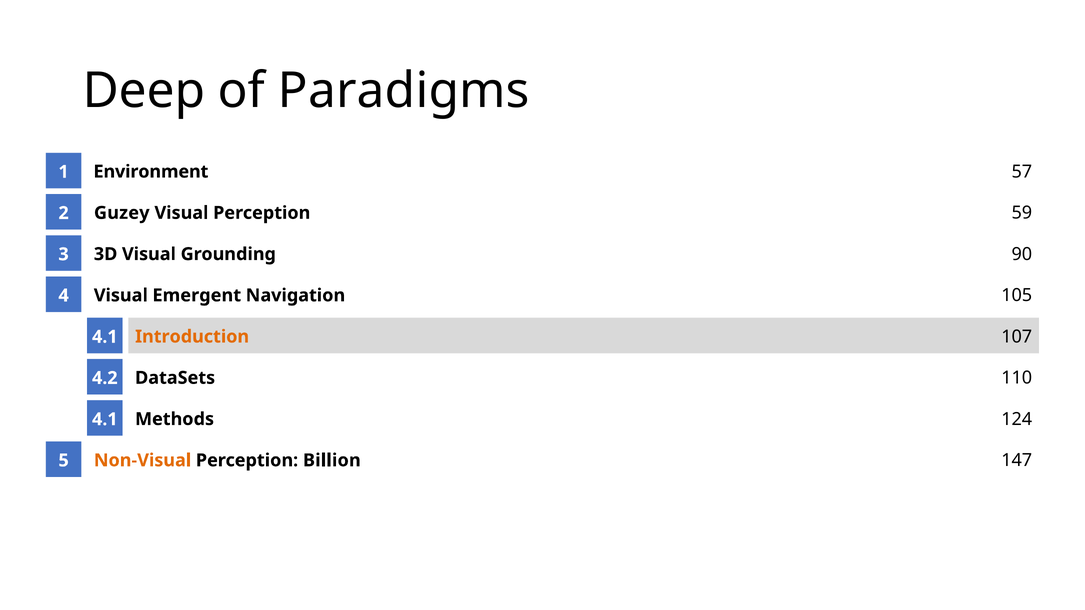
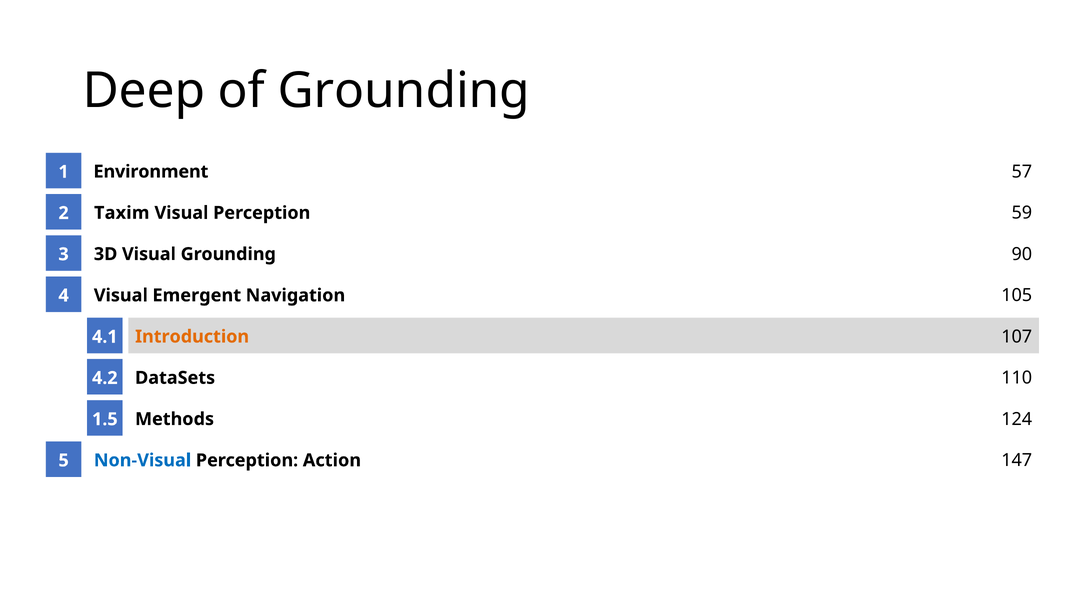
of Paradigms: Paradigms -> Grounding (404, 91)
Guzey: Guzey -> Taxim (122, 213)
4.1: 4.1 -> 1.5 (105, 419)
Non-Visual colour: orange -> blue (143, 461)
Billion: Billion -> Action (332, 461)
